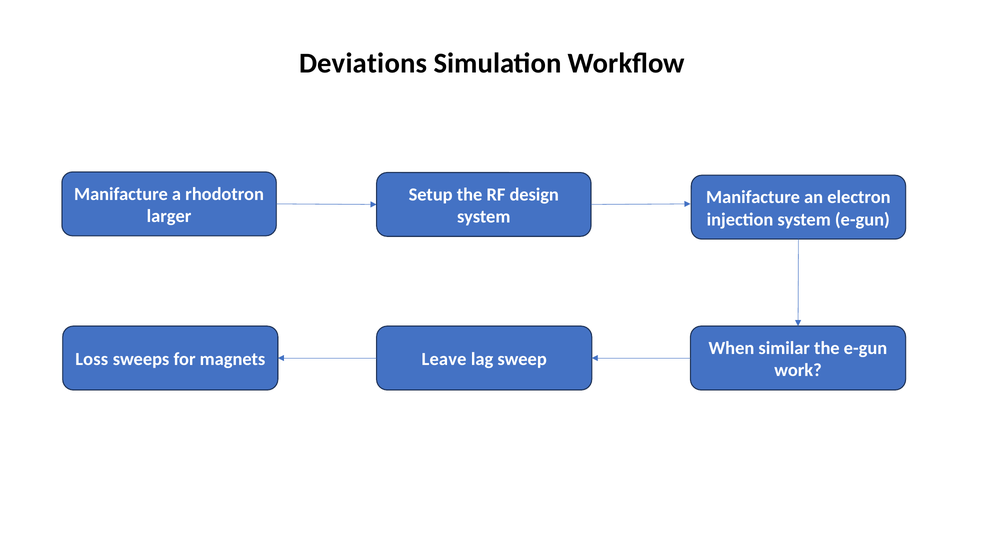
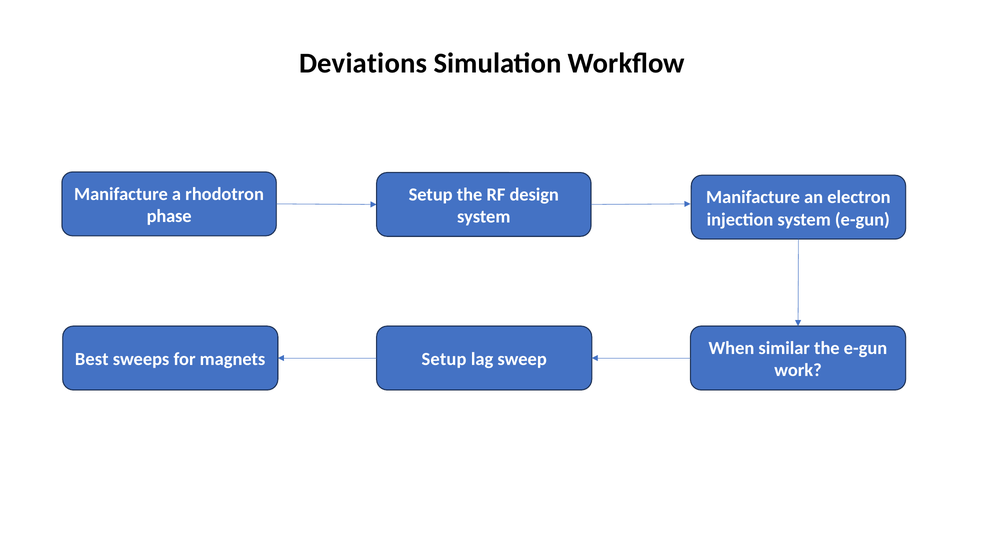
larger: larger -> phase (169, 216)
Loss: Loss -> Best (92, 360)
Leave: Leave -> Setup (444, 360)
